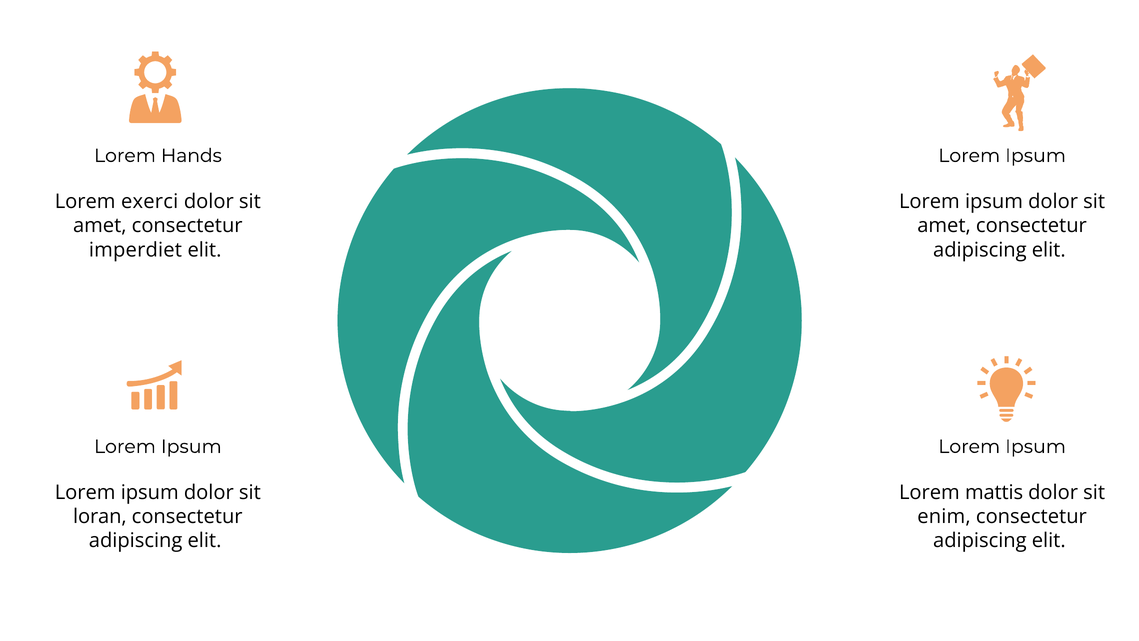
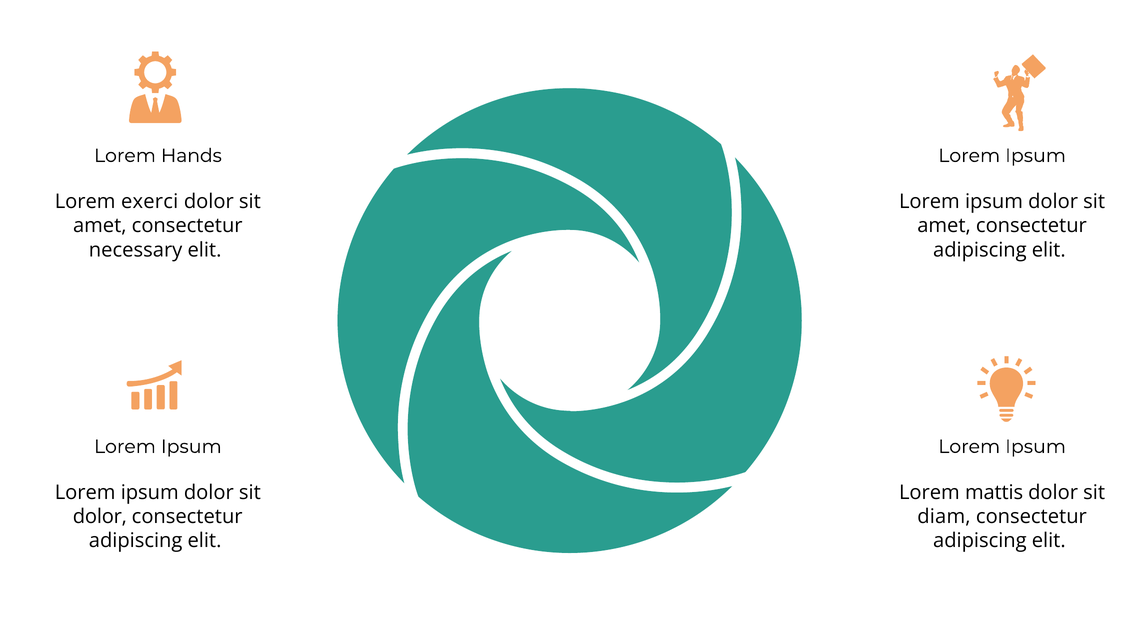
imperdiet: imperdiet -> necessary (136, 250)
loran: loran -> dolor (100, 516)
enim: enim -> diam (944, 516)
